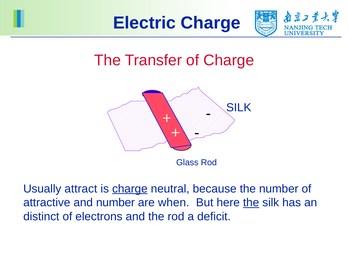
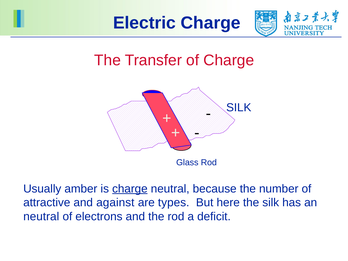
attract: attract -> amber (81, 189)
and number: number -> against (115, 203)
when: when -> types (174, 203)
the underline: present -> none (251, 203)
distinct: distinct -> neutral (41, 217)
